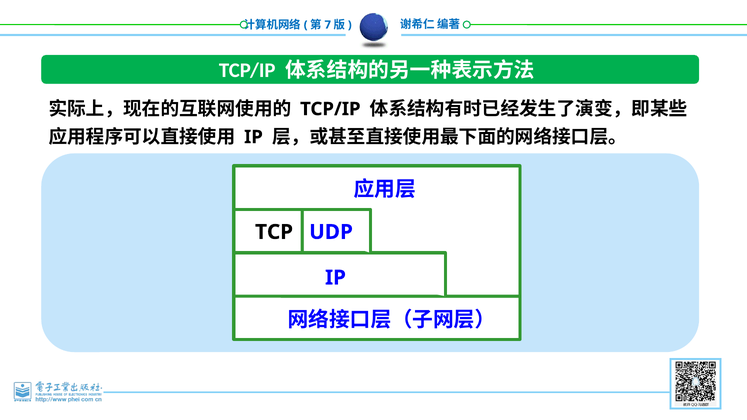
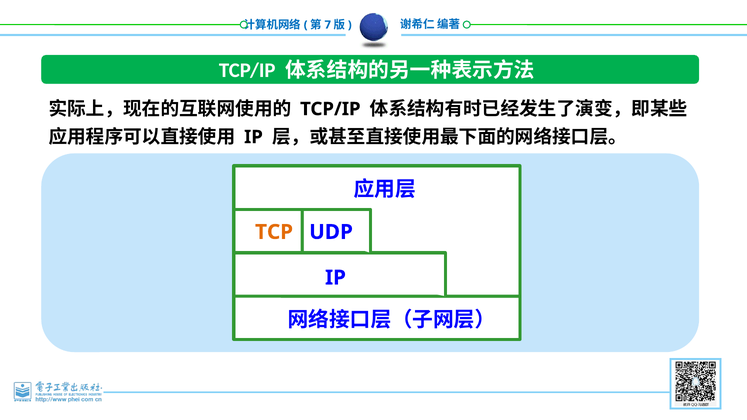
TCP colour: black -> orange (274, 232)
